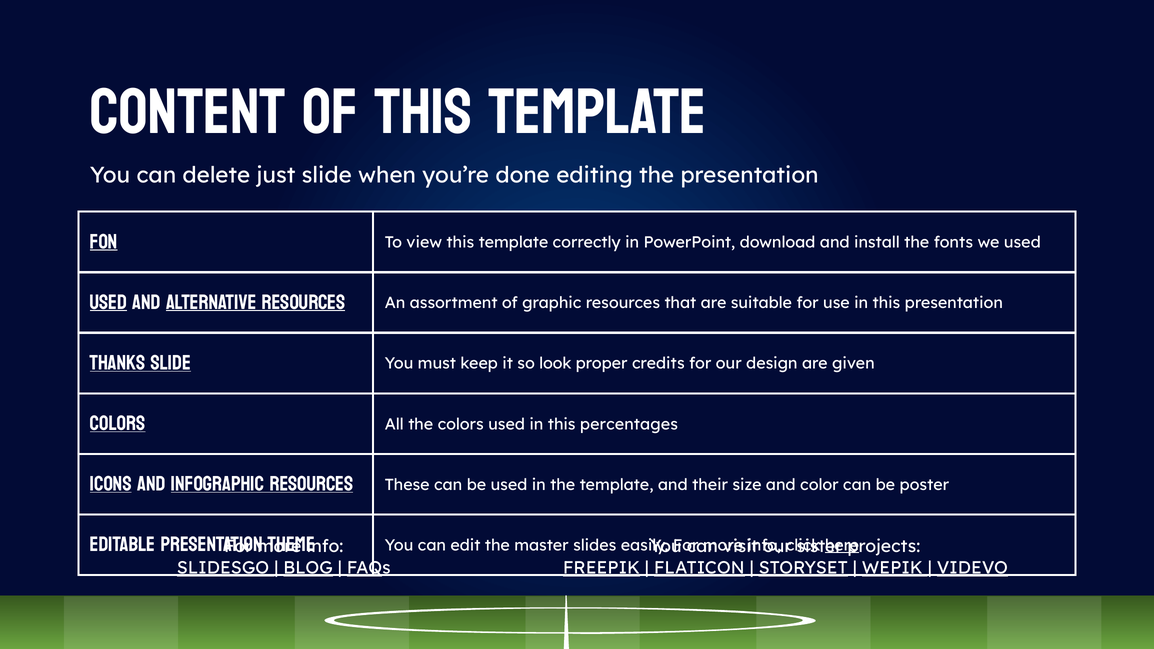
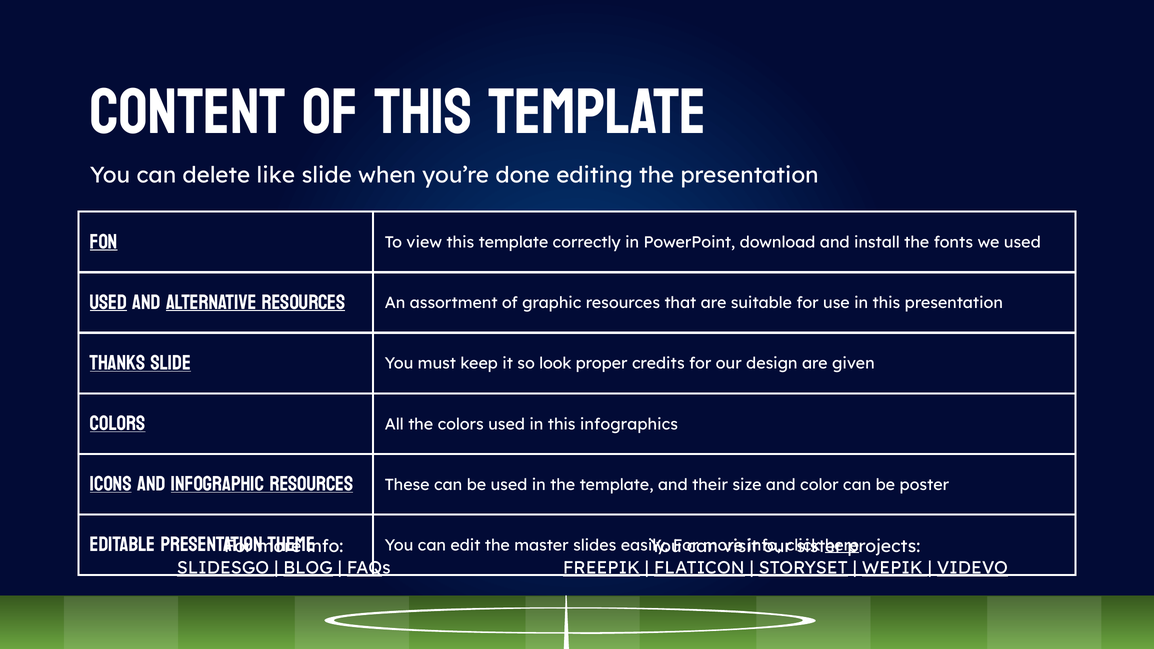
just: just -> like (276, 175)
percentages: percentages -> infographics (629, 424)
